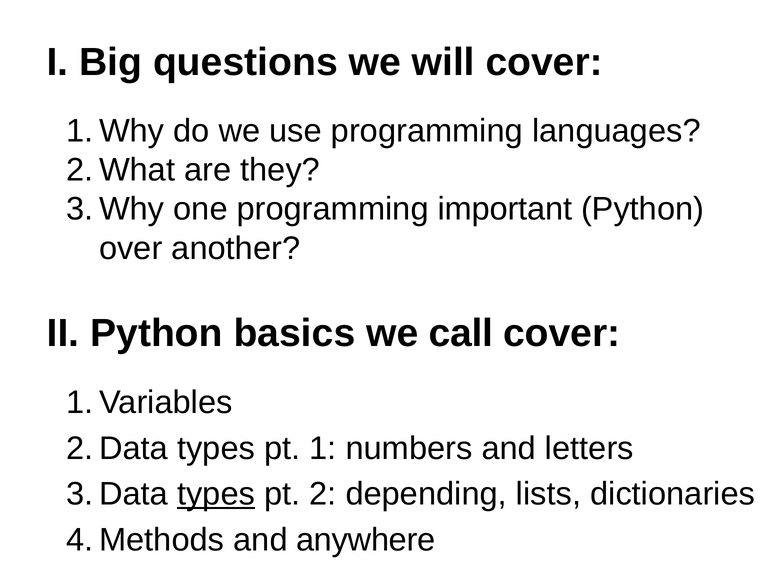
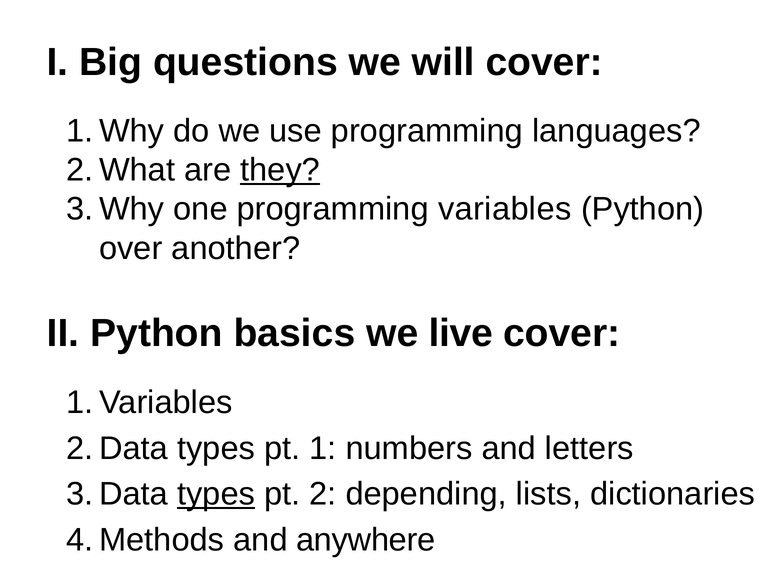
they underline: none -> present (280, 170)
important: important -> variables (505, 209)
call: call -> live (461, 333)
